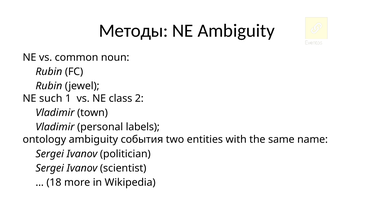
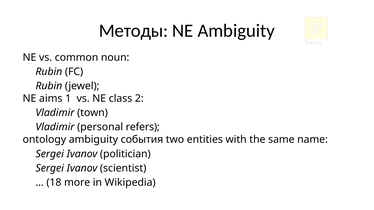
such: such -> aims (51, 99)
labels: labels -> refers (143, 127)
